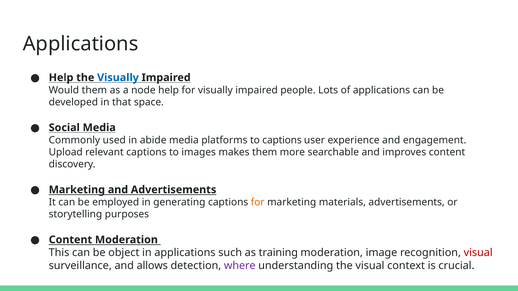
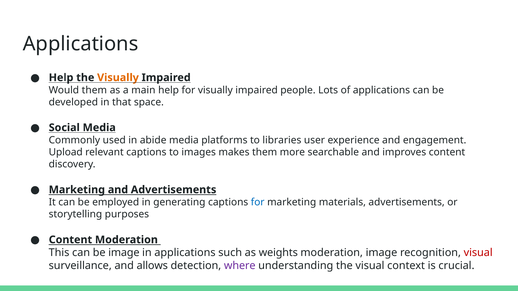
Visually colour: blue -> orange (118, 78)
node: node -> main (143, 90)
to captions: captions -> libraries (282, 140)
for colour: orange -> blue (258, 202)
be object: object -> image (124, 253)
training: training -> weights (278, 253)
